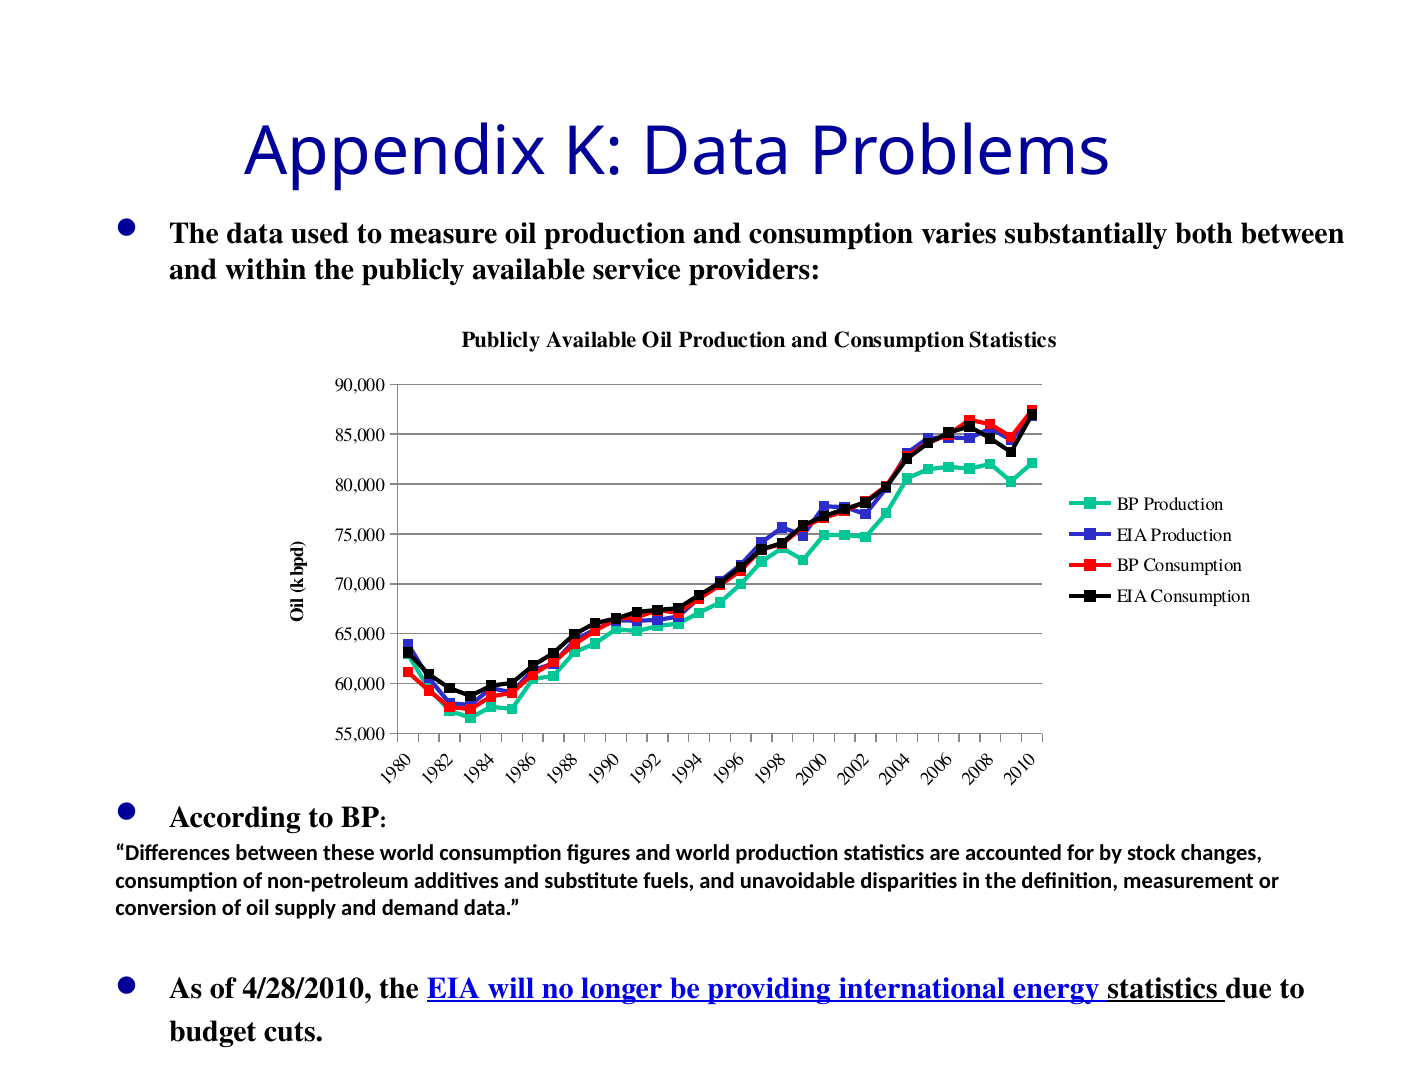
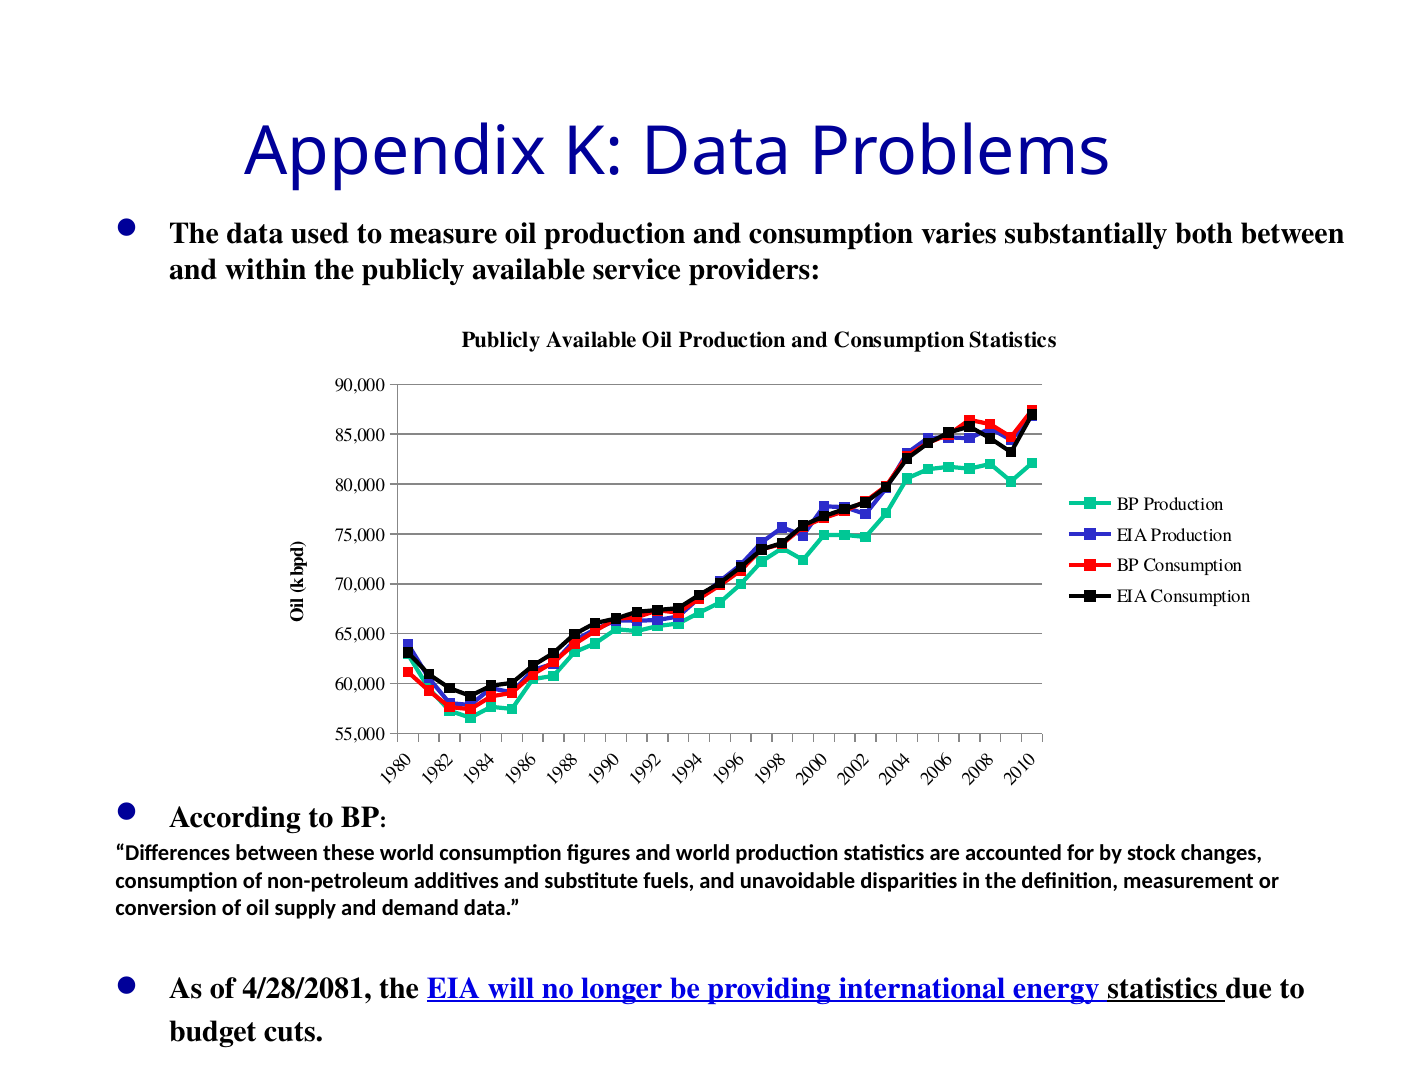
4/28/2010: 4/28/2010 -> 4/28/2081 (307, 988)
